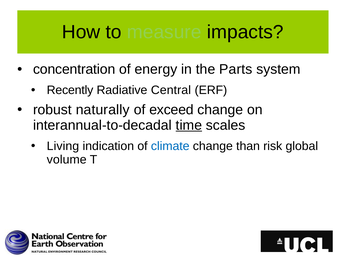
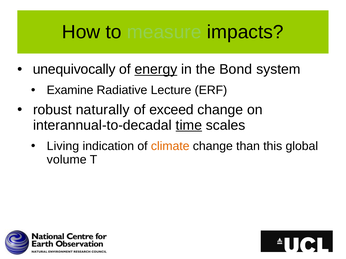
concentration: concentration -> unequivocally (74, 70)
energy underline: none -> present (156, 70)
Parts: Parts -> Bond (236, 70)
Recently: Recently -> Examine (70, 90)
Central: Central -> Lecture (171, 90)
climate colour: blue -> orange (170, 146)
risk: risk -> this (273, 146)
